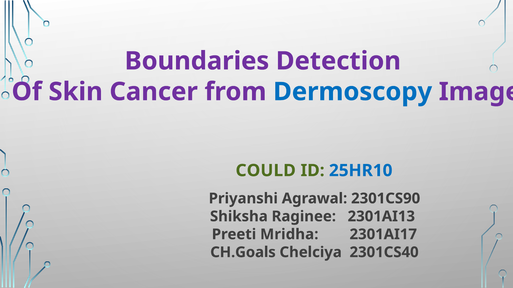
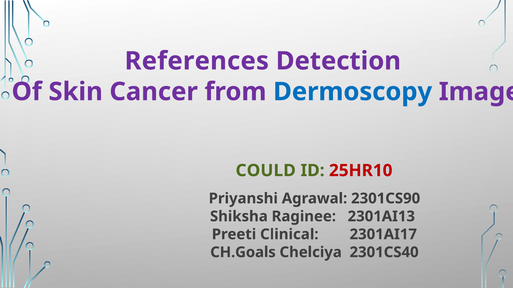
Boundaries: Boundaries -> References (197, 61)
25HR10 colour: blue -> red (361, 171)
Mridha: Mridha -> Clinical (289, 235)
